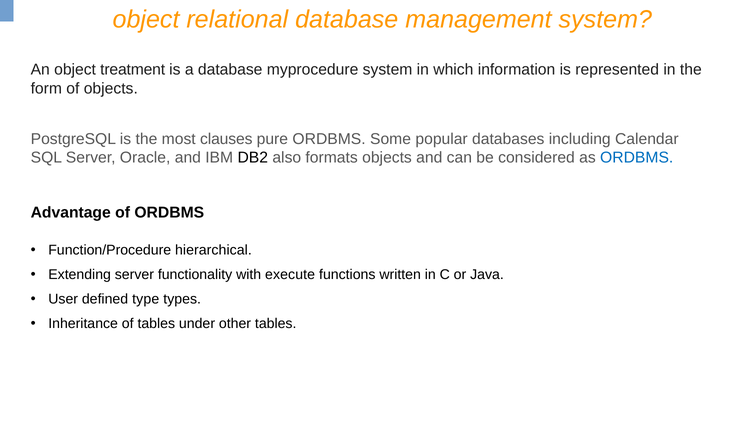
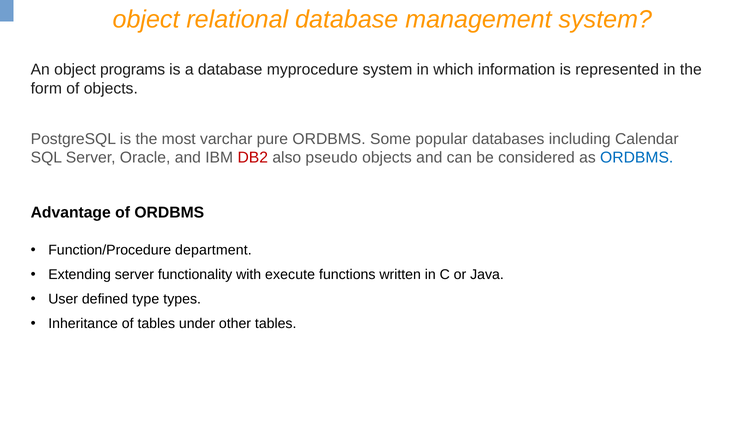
treatment: treatment -> programs (133, 70)
clauses: clauses -> varchar (226, 139)
DB2 colour: black -> red (253, 158)
formats: formats -> pseudo (332, 158)
hierarchical: hierarchical -> department (213, 250)
